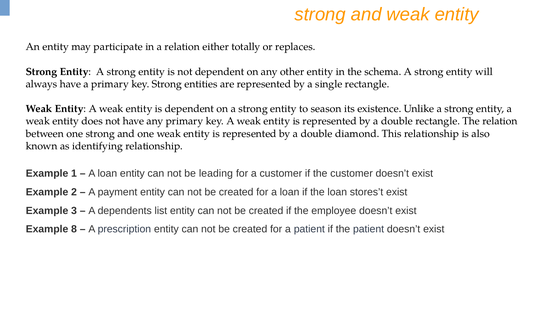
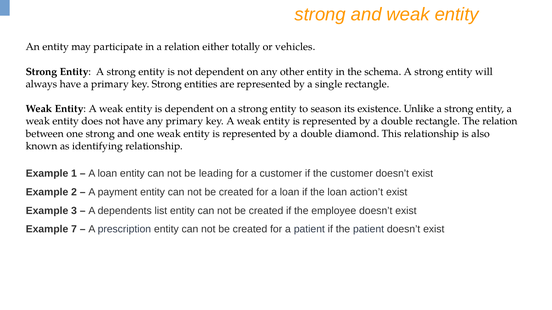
replaces: replaces -> vehicles (295, 47)
stores’t: stores’t -> action’t (367, 192)
8: 8 -> 7 (74, 230)
